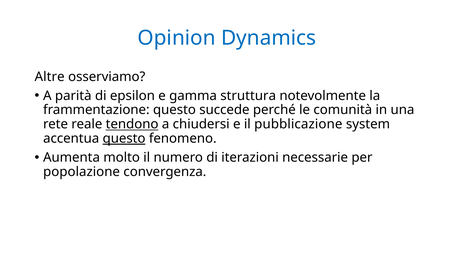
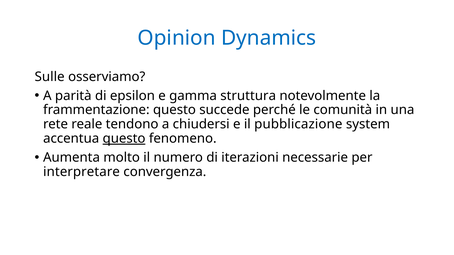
Altre: Altre -> Sulle (50, 77)
tendono underline: present -> none (132, 124)
popolazione: popolazione -> interpretare (82, 172)
